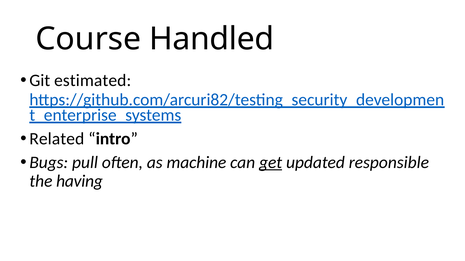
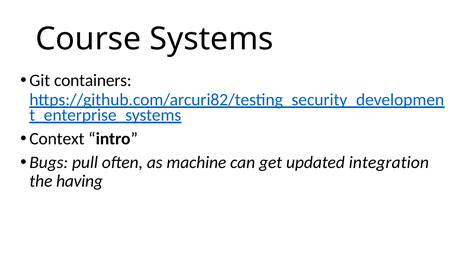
Handled: Handled -> Systems (212, 39)
estimated: estimated -> containers (93, 81)
Related: Related -> Context (57, 139)
get underline: present -> none (271, 163)
responsible: responsible -> integration (389, 163)
